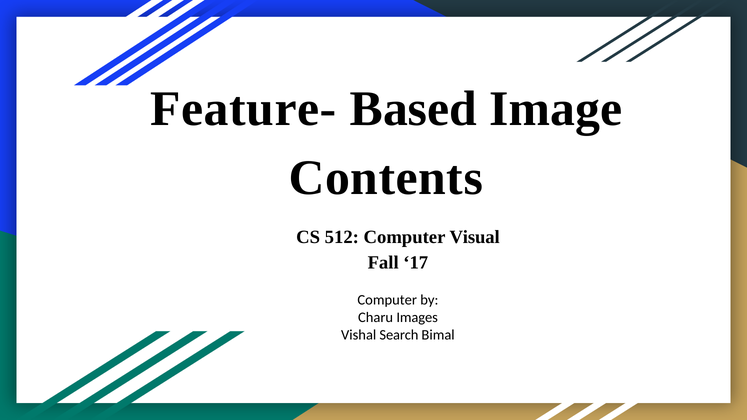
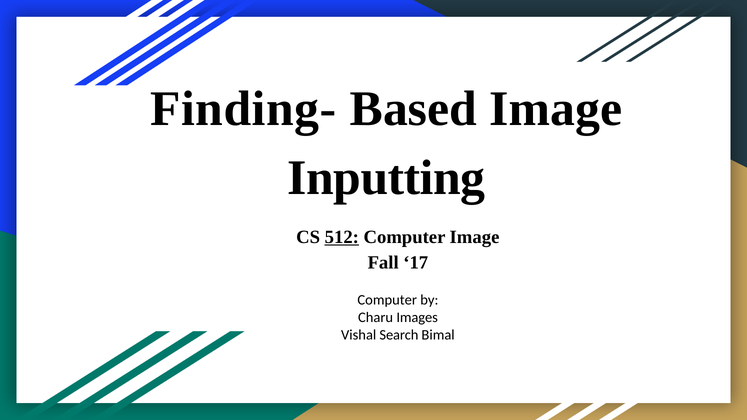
Feature-: Feature- -> Finding- (243, 109)
Contents: Contents -> Inputting (386, 178)
512 underline: none -> present (342, 237)
Computer Visual: Visual -> Image (475, 237)
